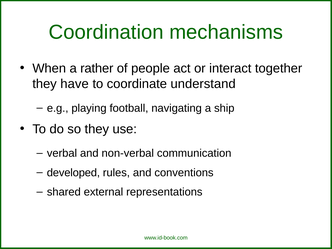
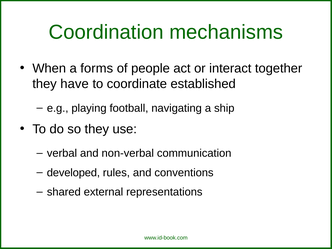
rather: rather -> forms (97, 68)
understand: understand -> established (203, 84)
